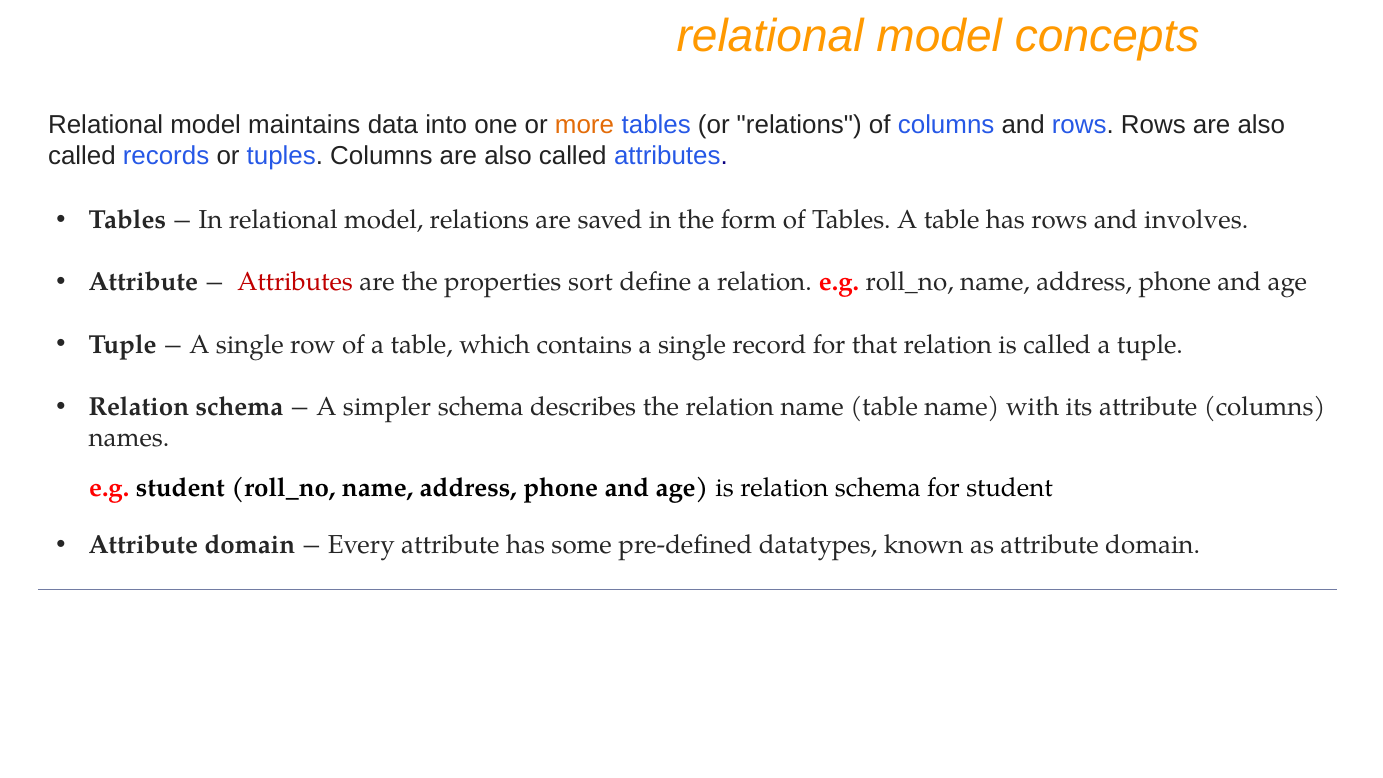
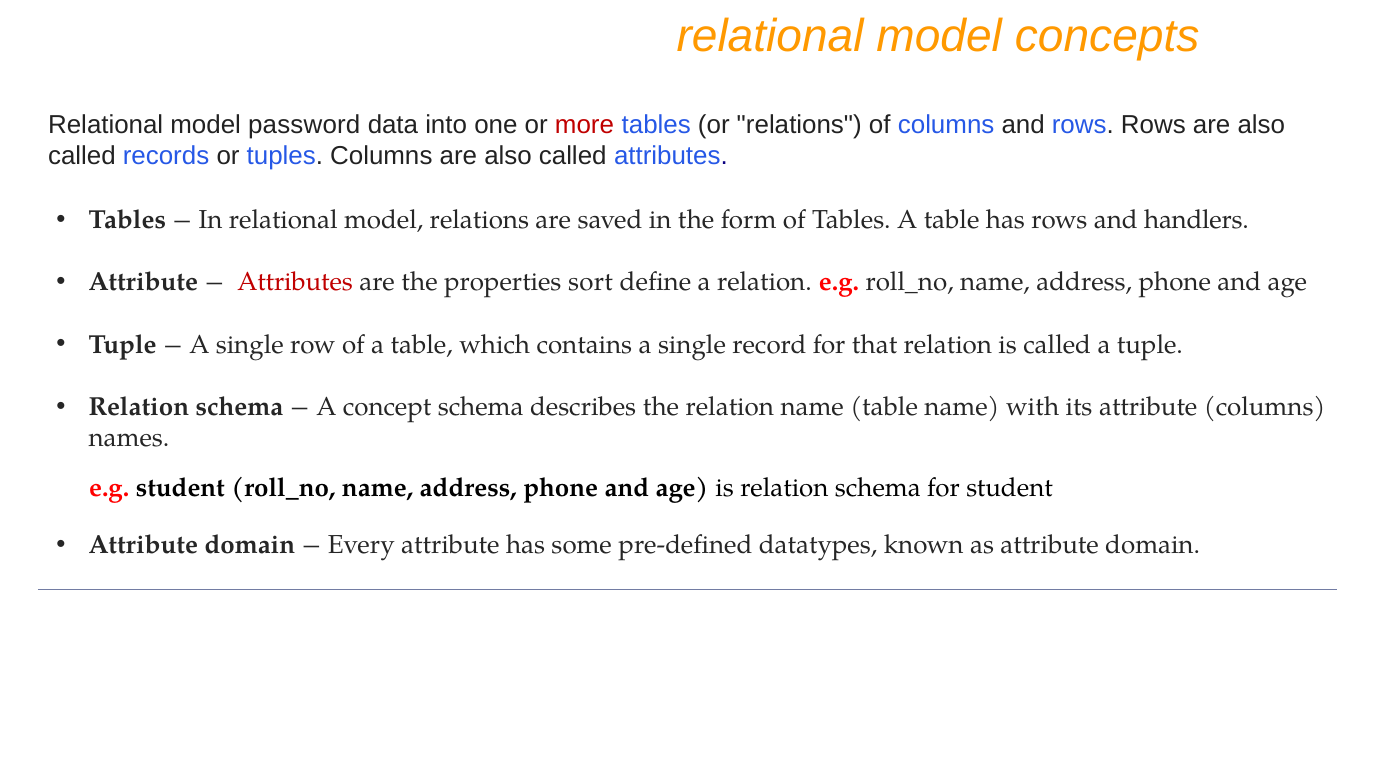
maintains: maintains -> password (304, 125)
more colour: orange -> red (584, 125)
involves: involves -> handlers (1196, 220)
simpler: simpler -> concept (387, 407)
